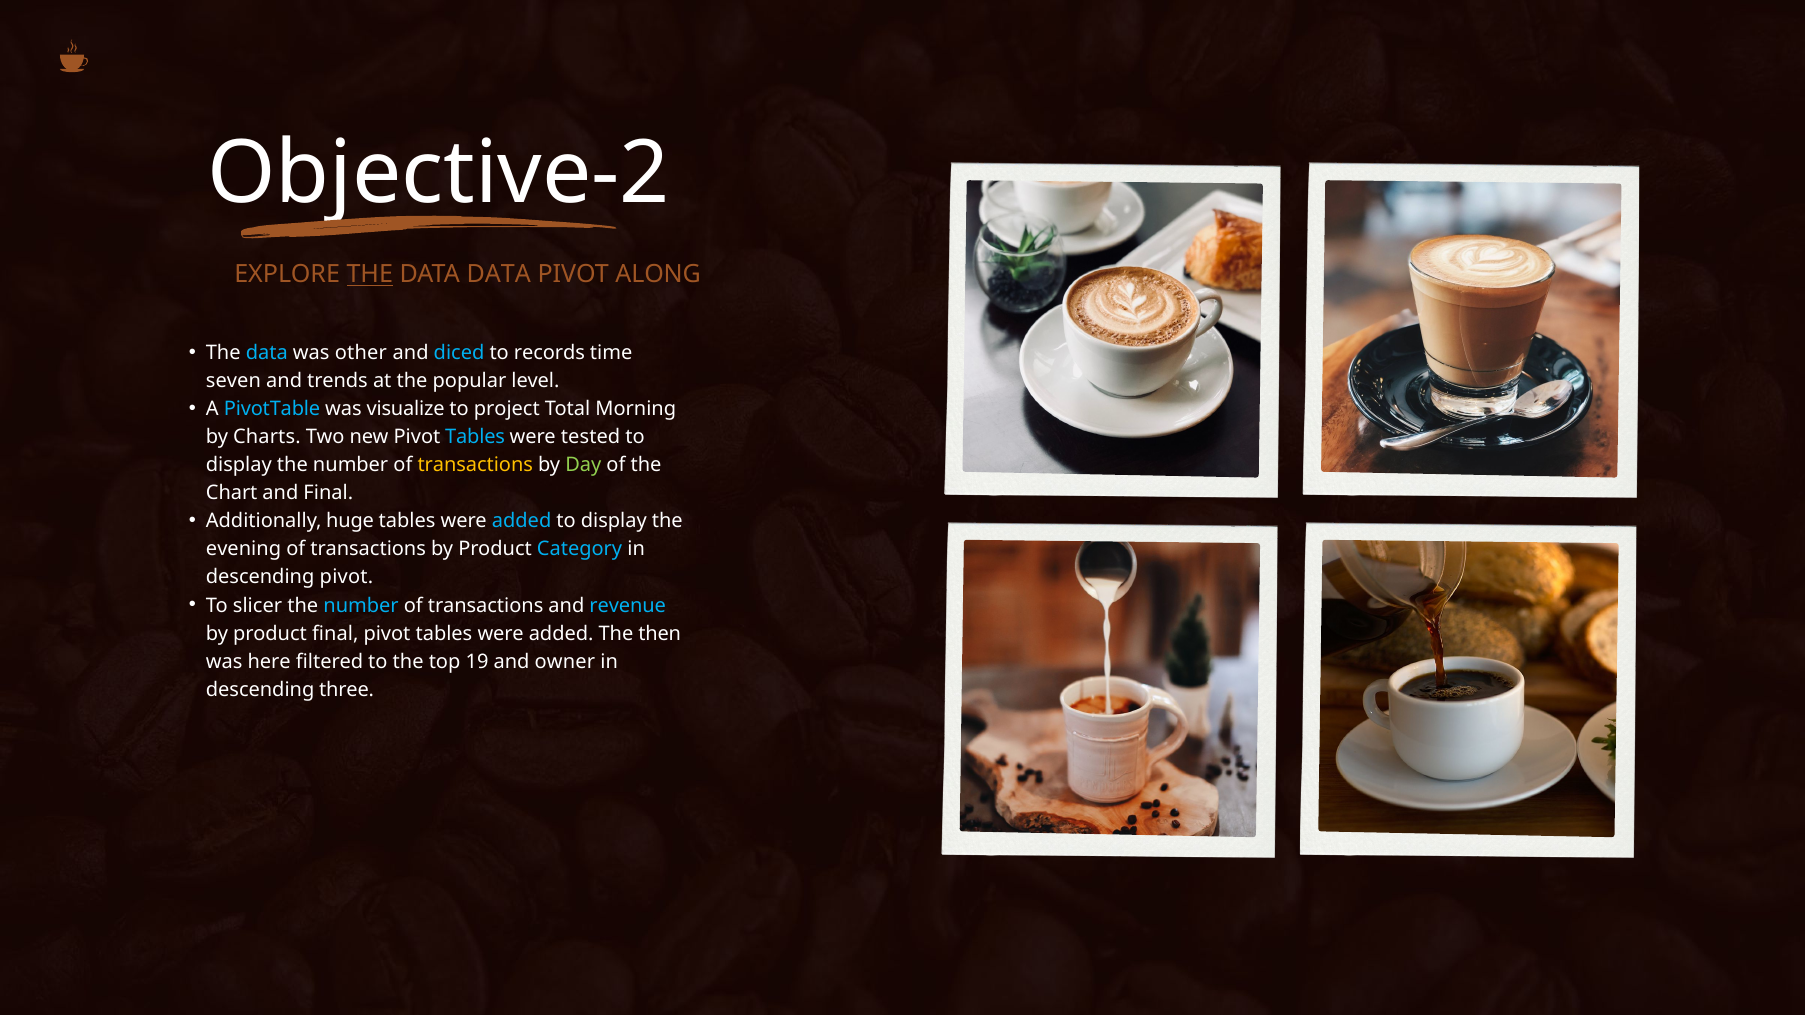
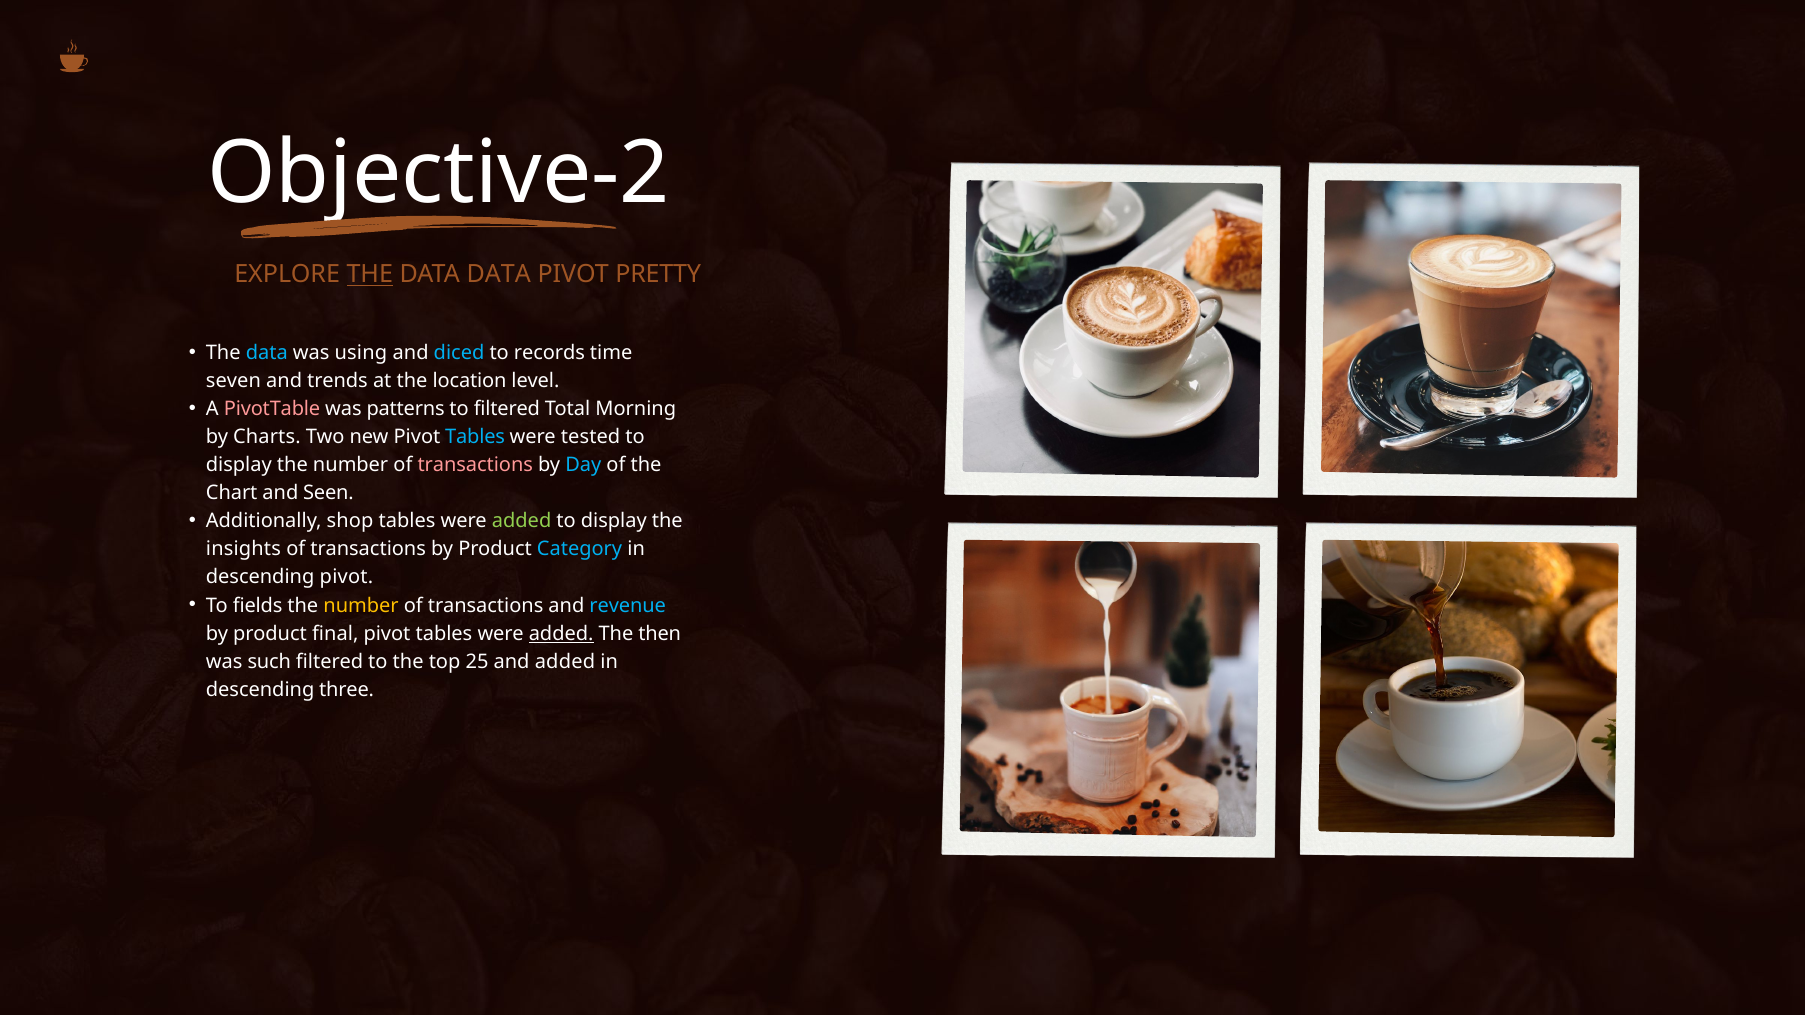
ALONG: ALONG -> PRETTY (658, 275)
other: other -> using (361, 353)
popular: popular -> location (470, 381)
PivotTable colour: light blue -> pink (272, 409)
visualize: visualize -> patterns (406, 409)
to project: project -> filtered (507, 409)
transactions colour: yellow -> pink (475, 465)
Day colour: light green -> light blue (583, 465)
and Final: Final -> Seen (328, 493)
huge: huge -> shop (350, 521)
added colour: light blue -> light green (522, 521)
evening: evening -> insights (243, 549)
slicer: slicer -> fields (258, 606)
number colour: light blue -> yellow (361, 606)
added underline: none -> present (561, 634)
here: here -> such (269, 662)
19: 19 -> 25 (477, 662)
and owner: owner -> added (565, 662)
